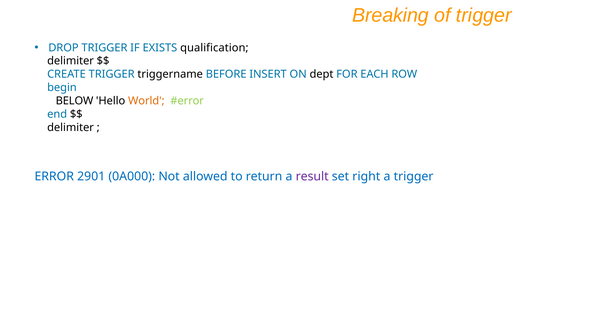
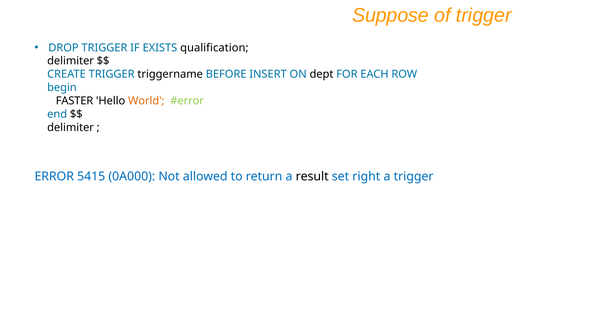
Breaking: Breaking -> Suppose (390, 15)
BELOW: BELOW -> FASTER (75, 101)
2901: 2901 -> 5415 (91, 176)
result colour: purple -> black (312, 176)
